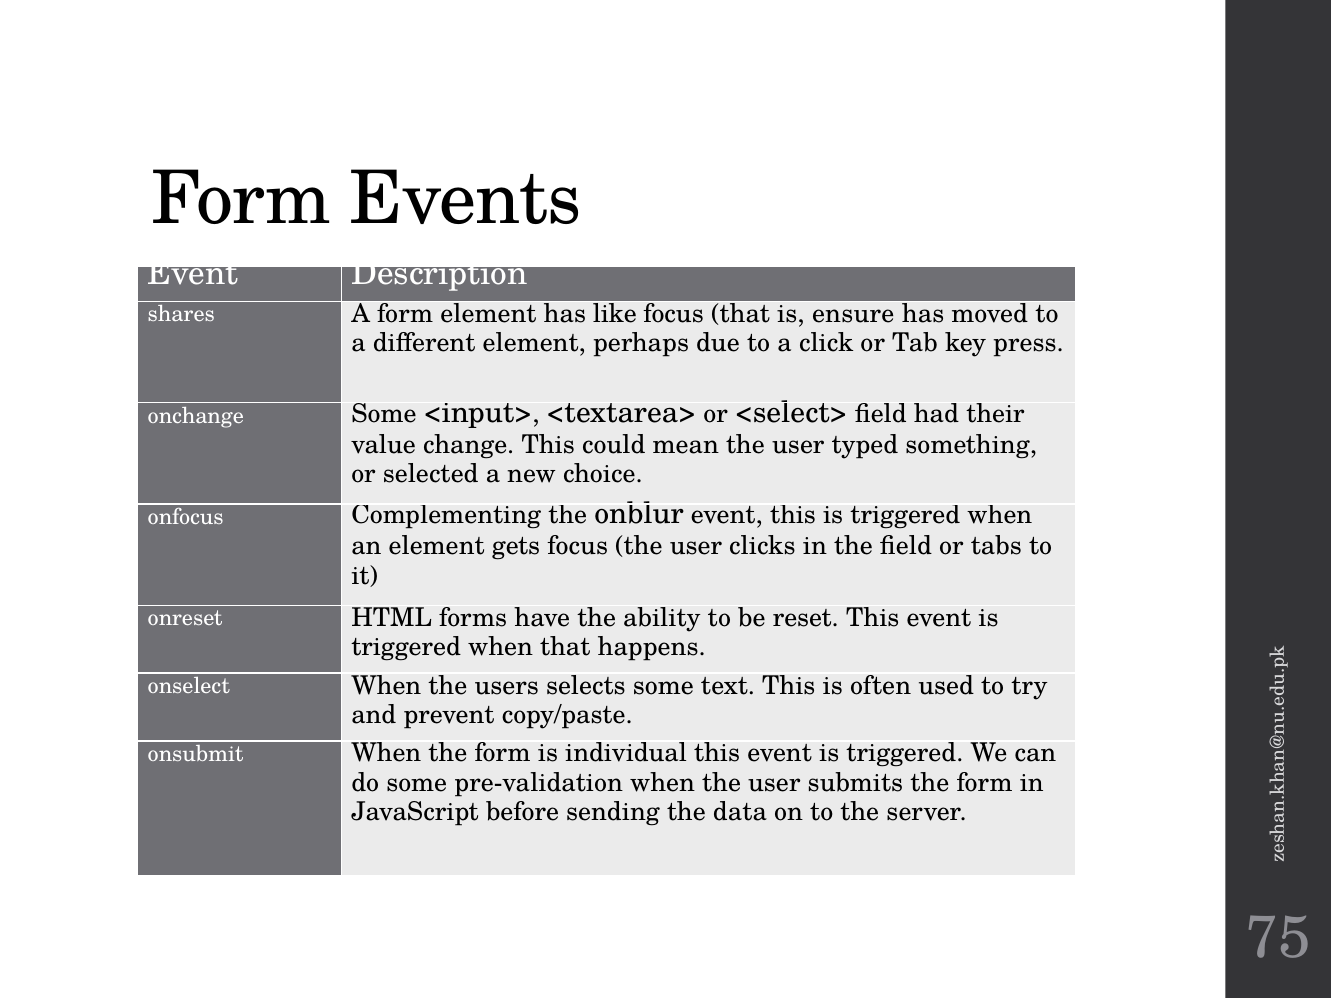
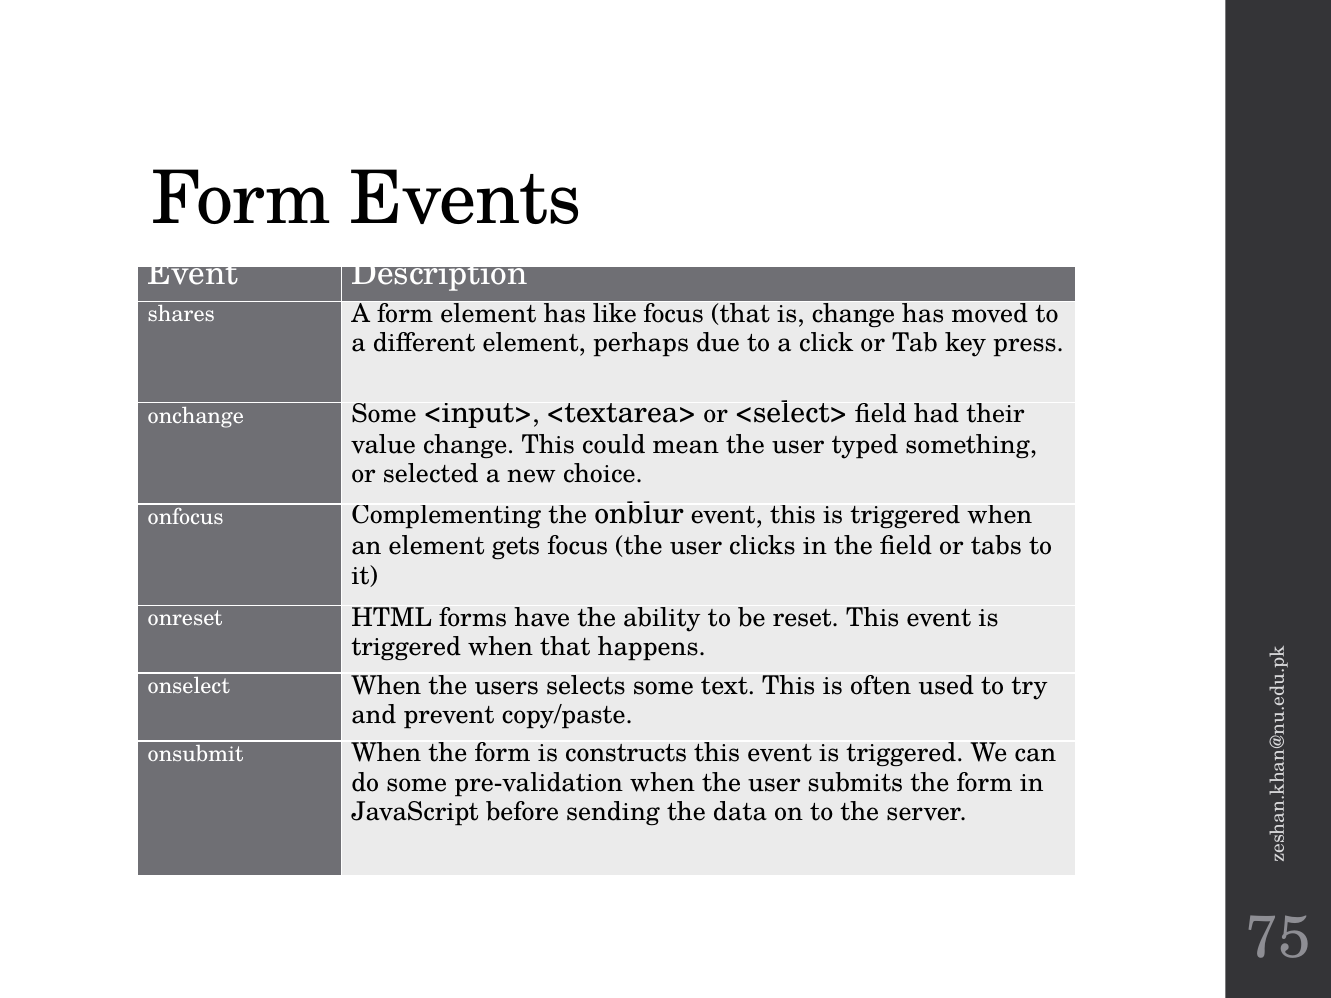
is ensure: ensure -> change (853, 314)
individual: individual -> constructs (626, 753)
